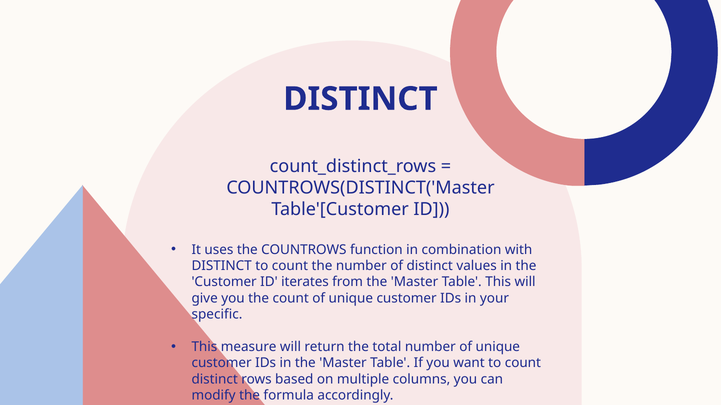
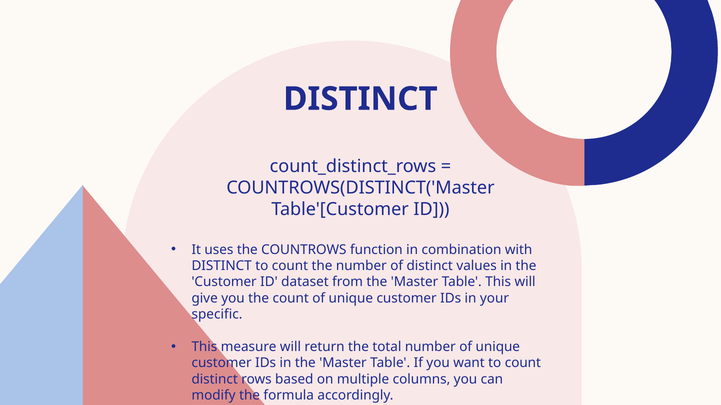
iterates: iterates -> dataset (305, 282)
